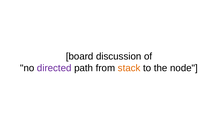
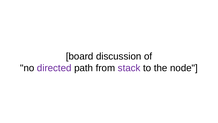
stack colour: orange -> purple (129, 68)
